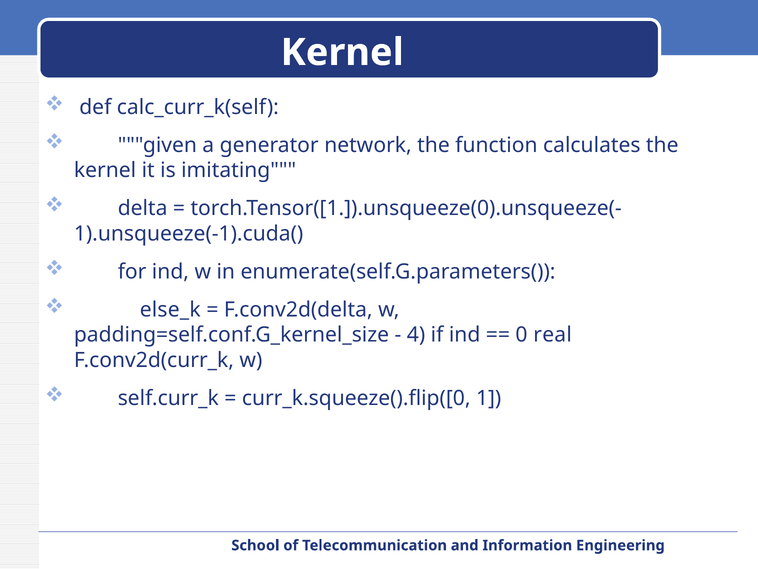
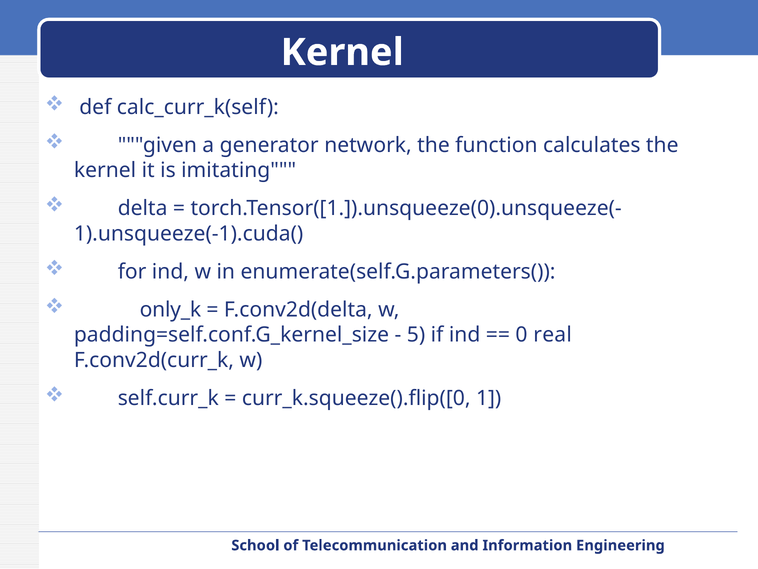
else_k: else_k -> only_k (170, 309)
4: 4 -> 5 (416, 335)
